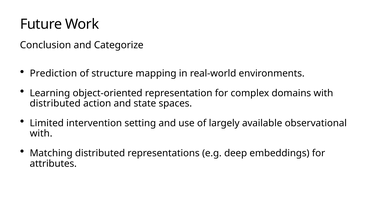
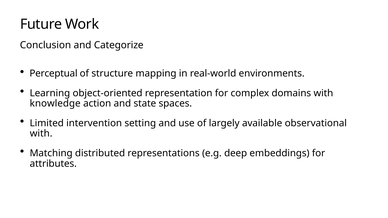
Prediction: Prediction -> Perceptual (54, 74)
distributed: distributed -> knowledge (55, 104)
